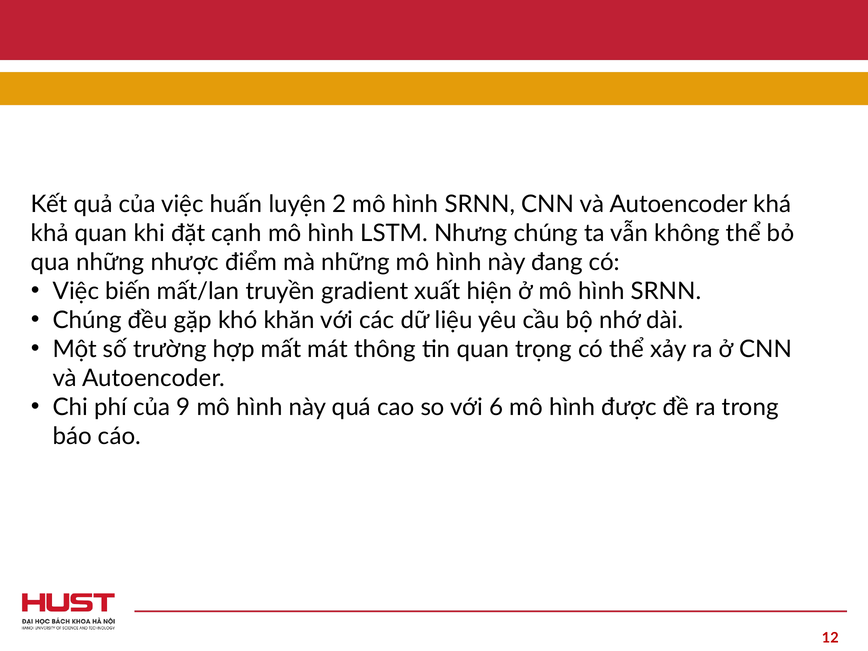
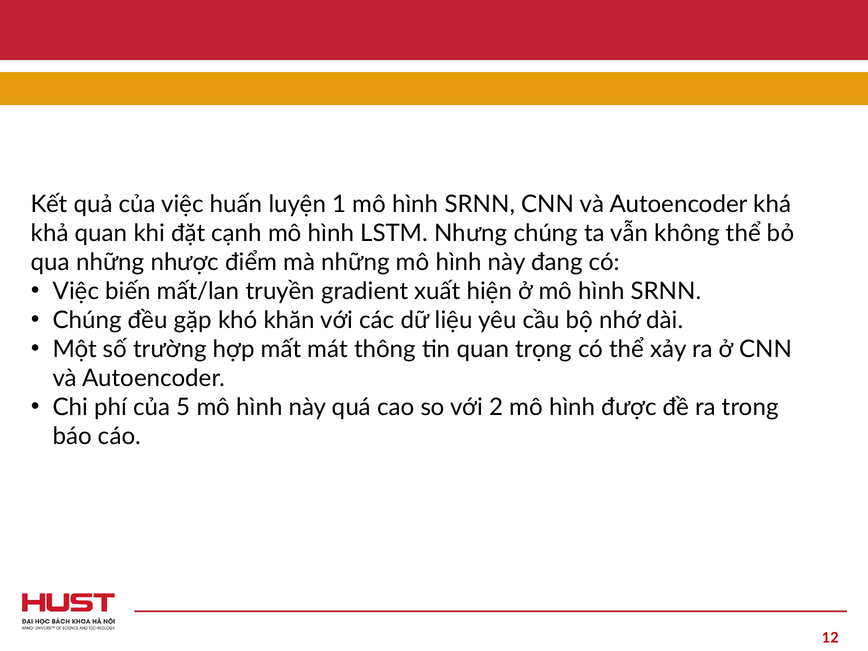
2: 2 -> 1 (339, 204)
9: 9 -> 5 (183, 407)
6: 6 -> 2 (496, 407)
